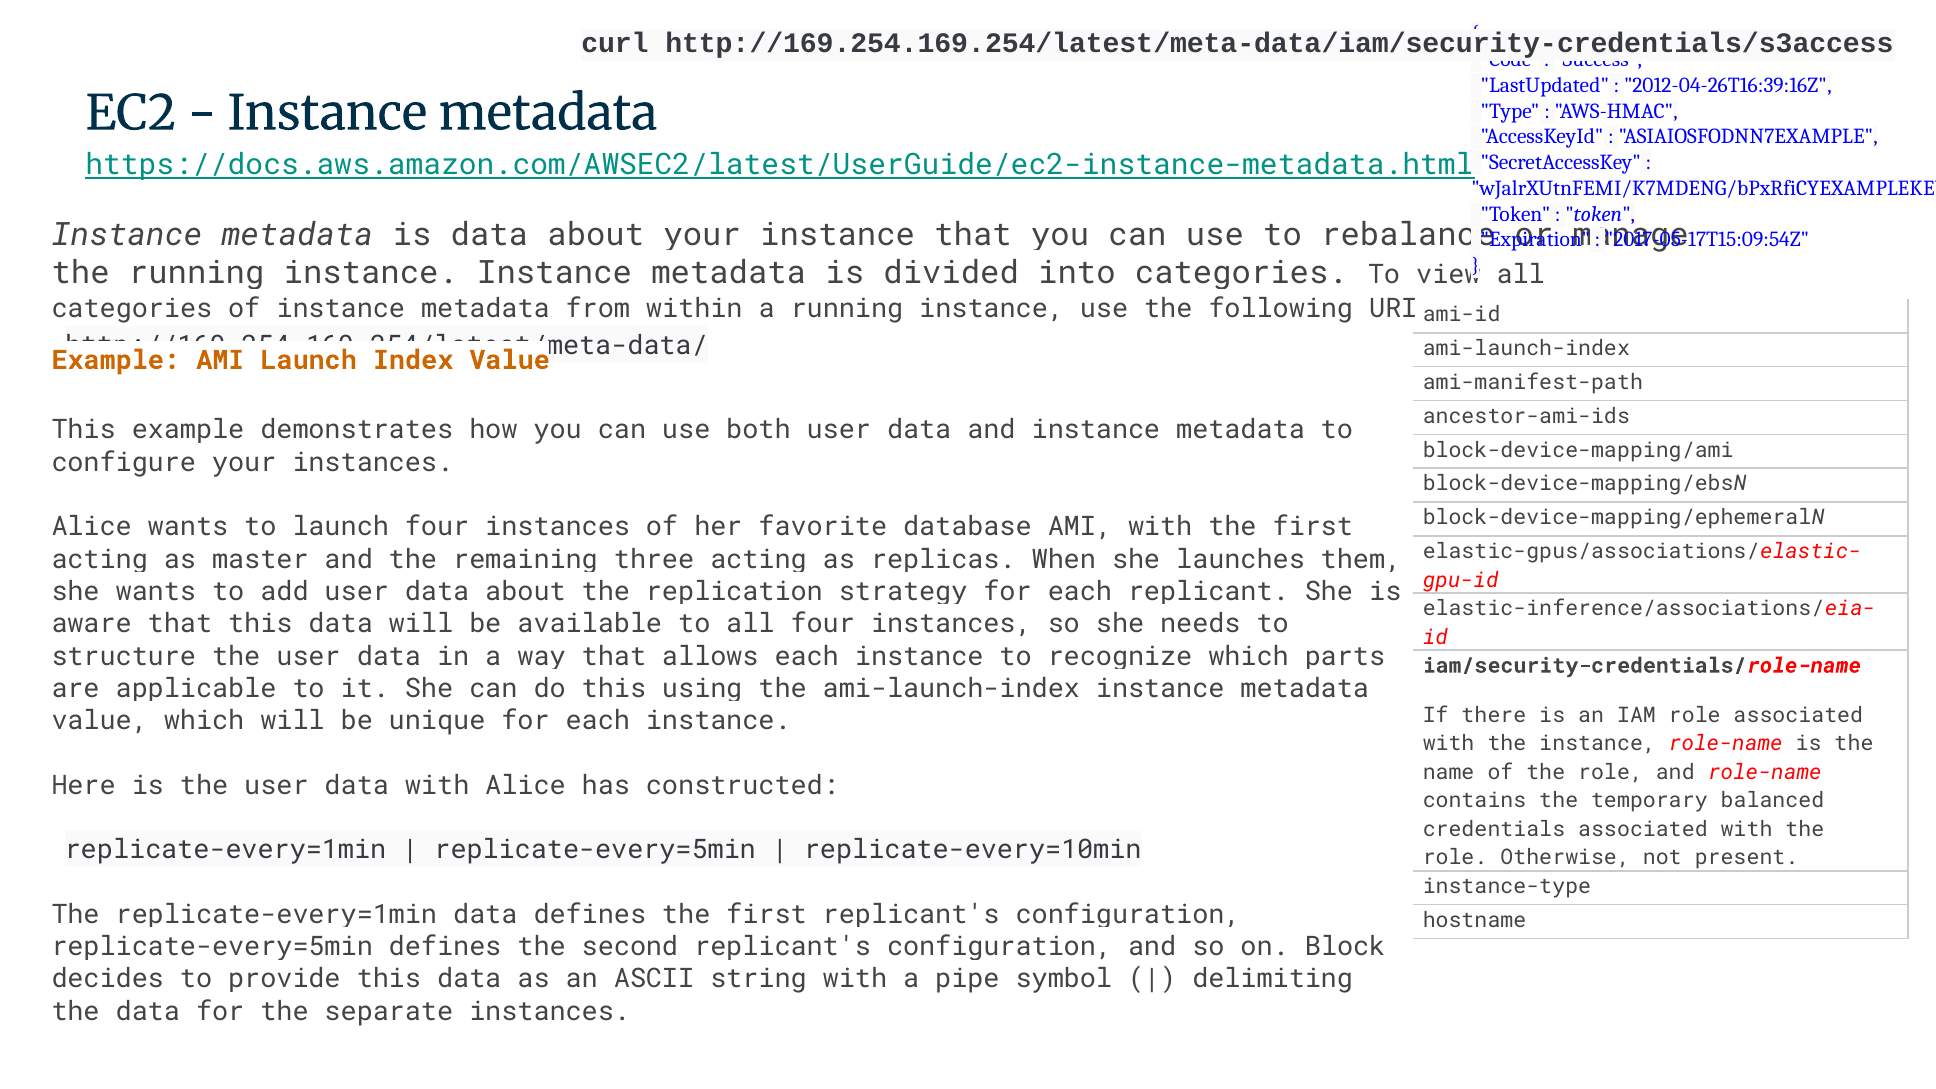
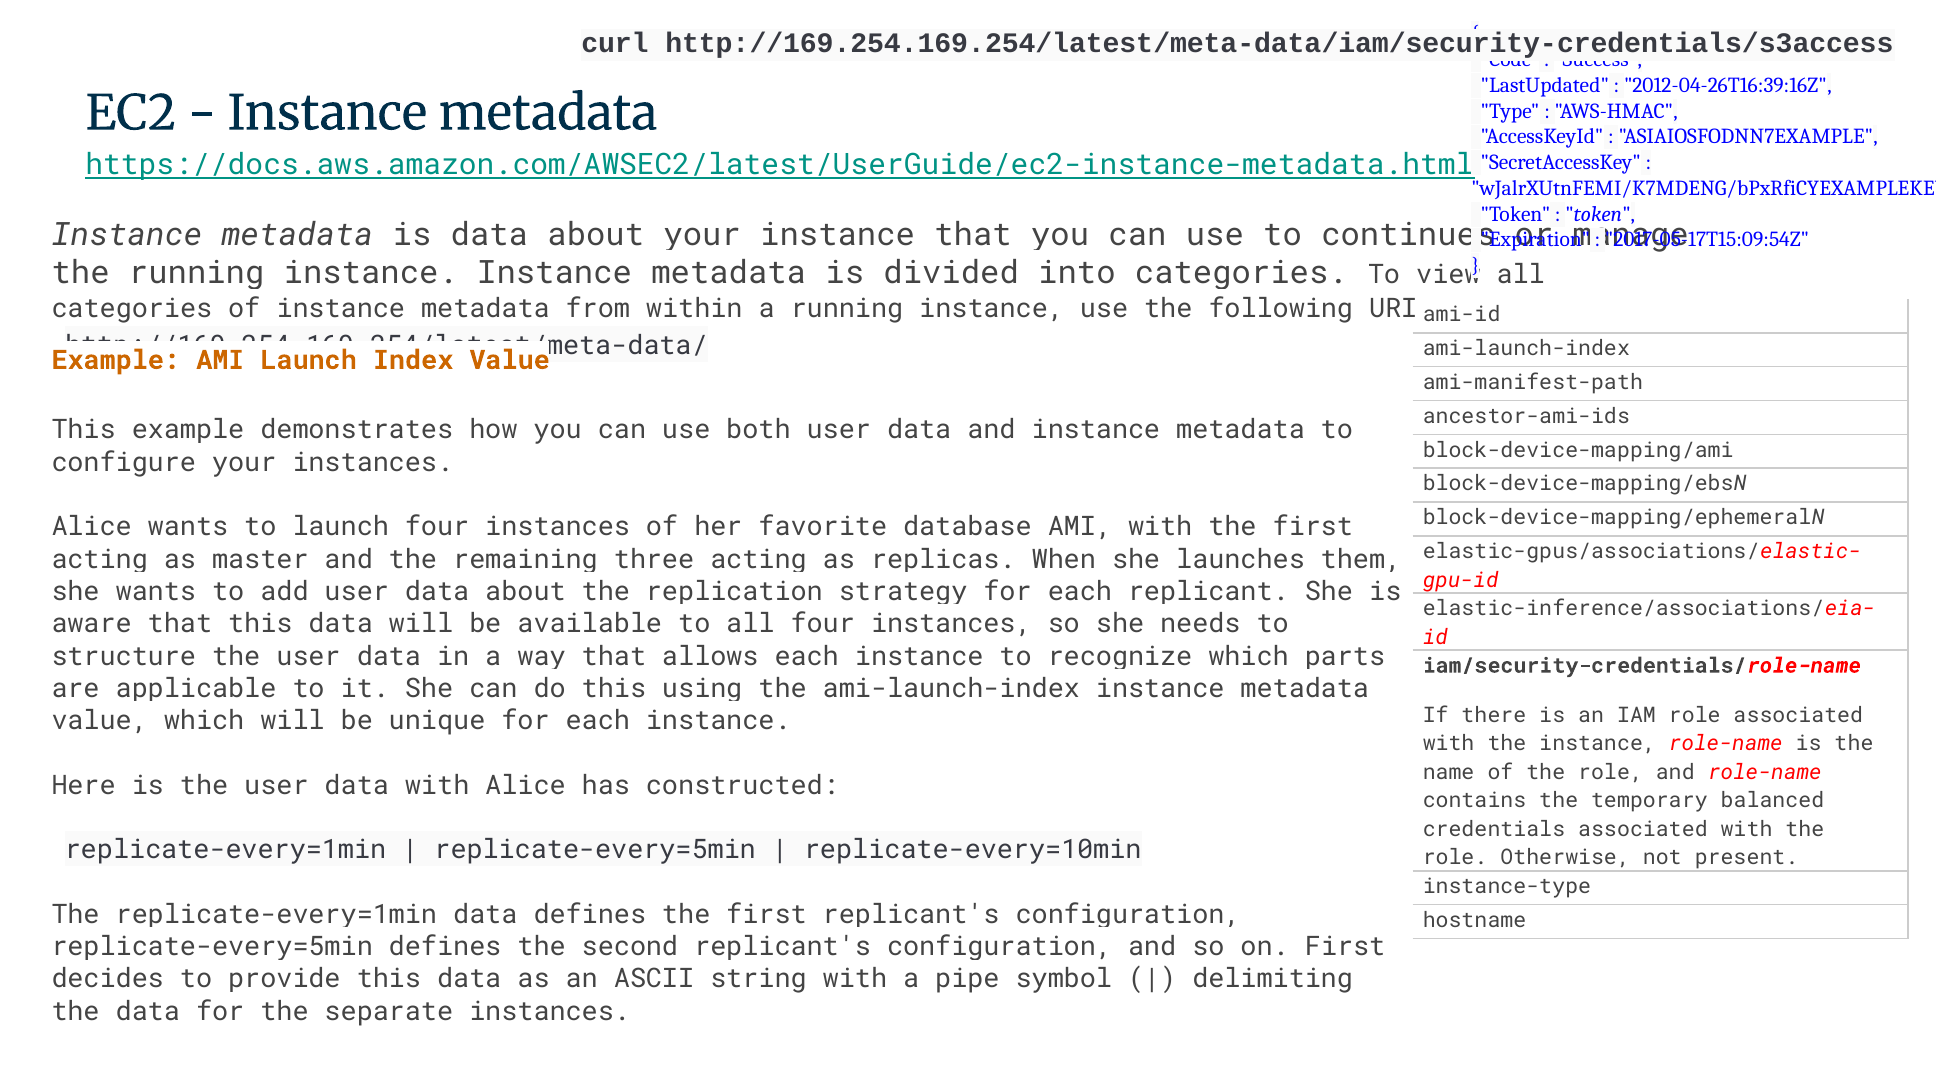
rebalance: rebalance -> continues (1408, 235)
Block: Block -> First (1345, 947)
